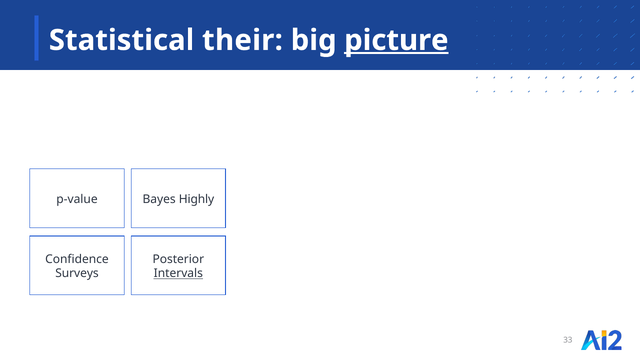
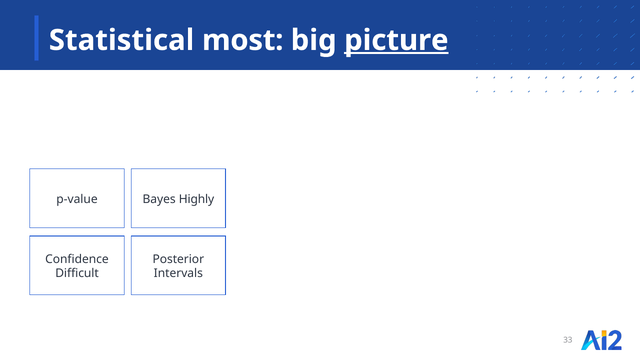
their: their -> most (243, 40)
Surveys: Surveys -> Difficult (77, 273)
Intervals underline: present -> none (178, 273)
